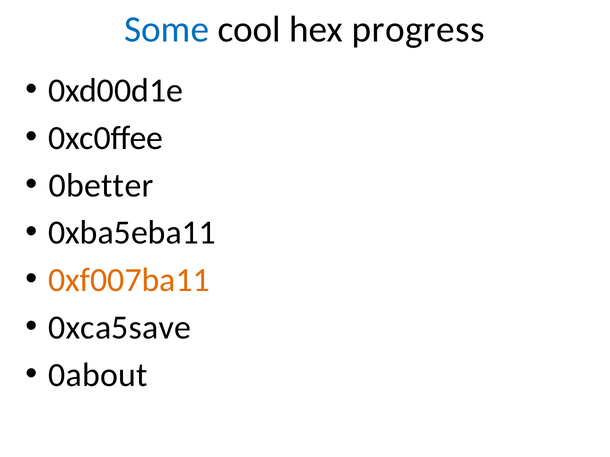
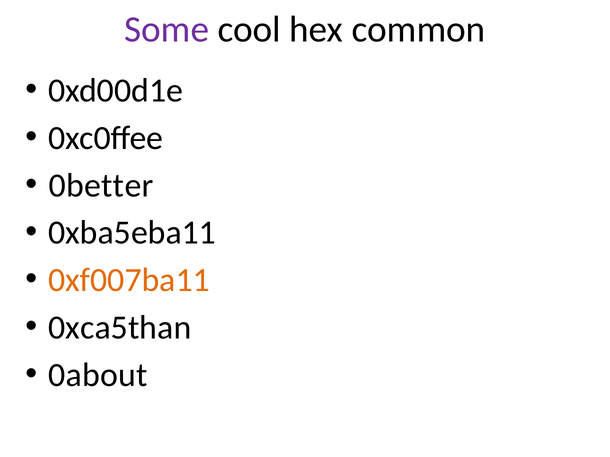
Some colour: blue -> purple (167, 29)
progress: progress -> common (418, 29)
0xca5save: 0xca5save -> 0xca5than (120, 328)
